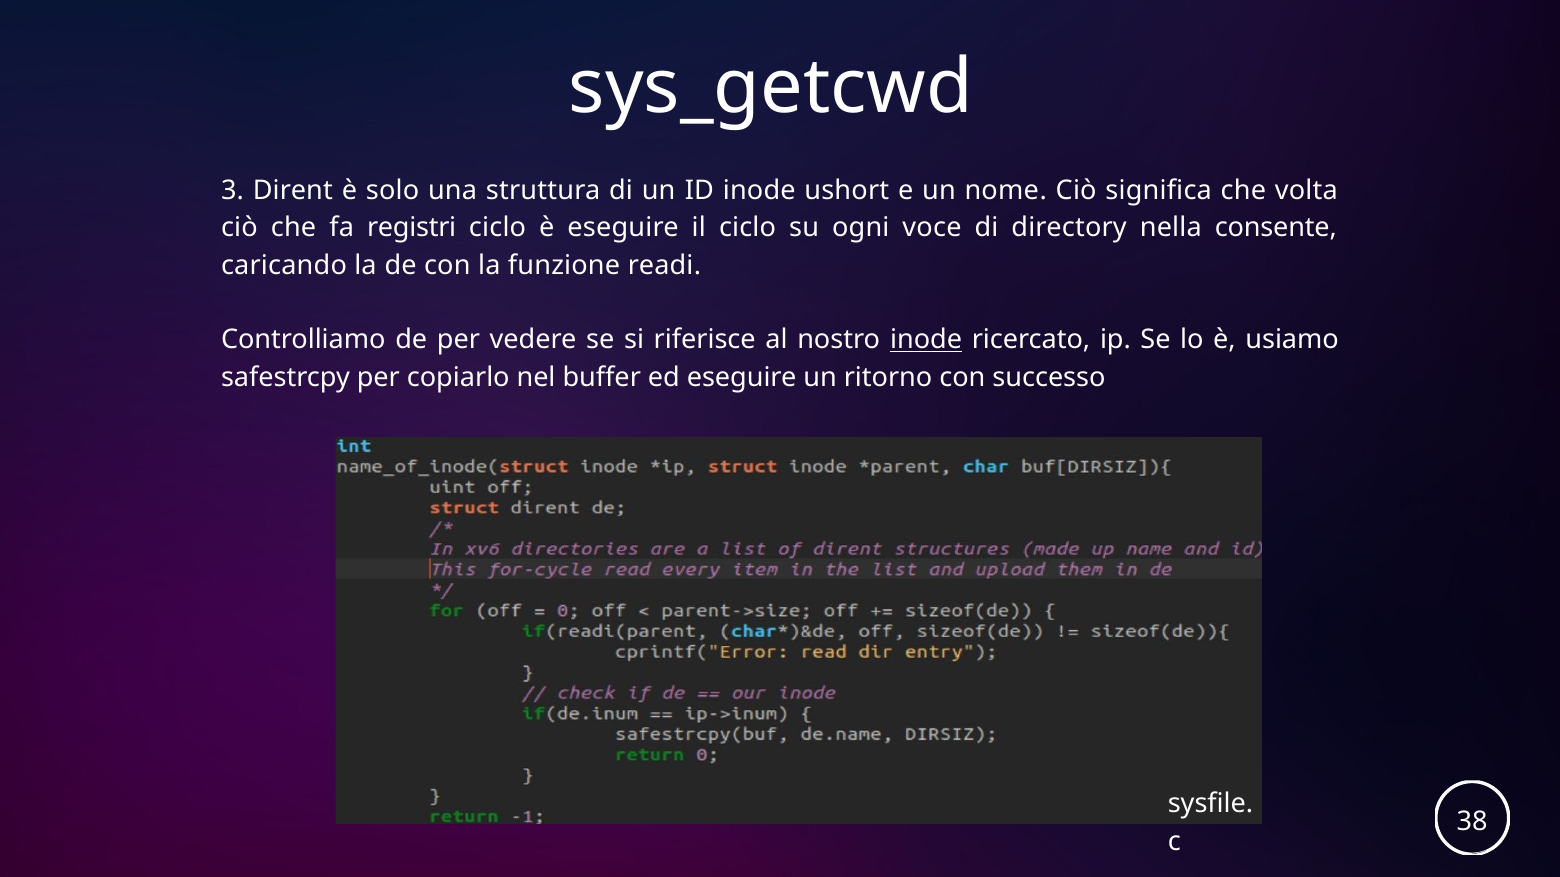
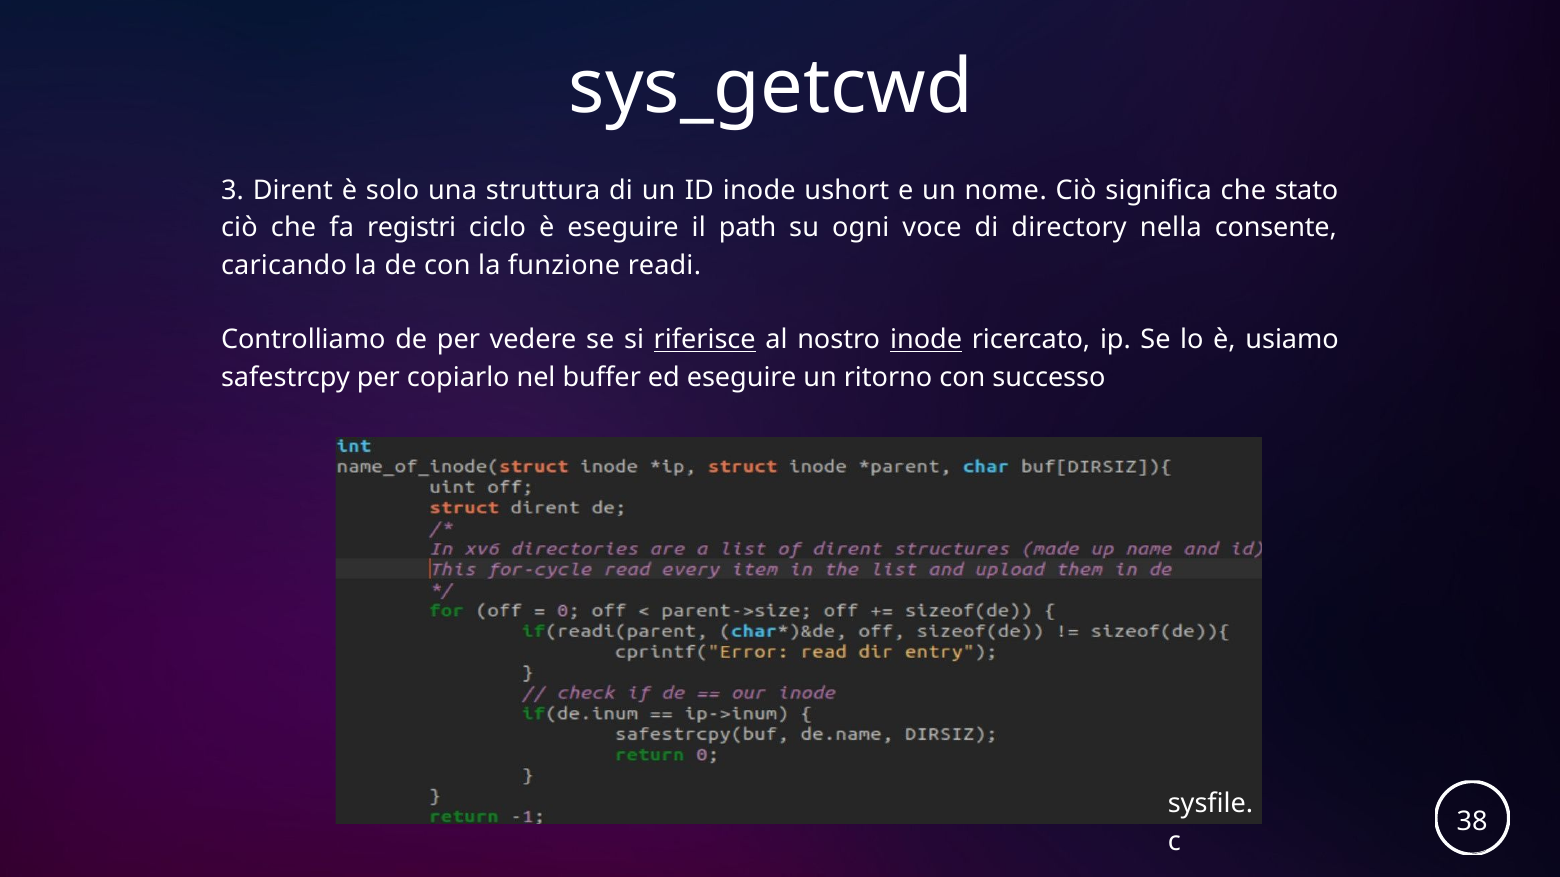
volta: volta -> stato (1307, 190)
il ciclo: ciclo -> path (748, 228)
riferisce underline: none -> present (705, 340)
